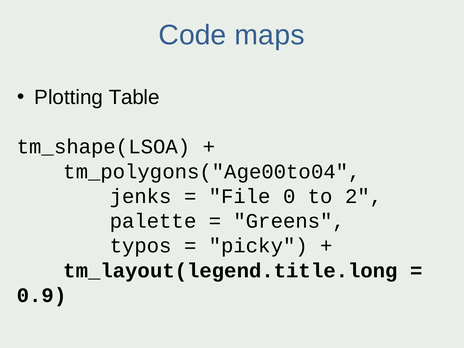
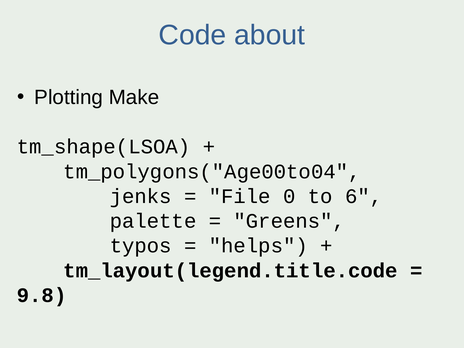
maps: maps -> about (270, 35)
Table: Table -> Make (134, 97)
2: 2 -> 6 (364, 196)
picky: picky -> helps (258, 246)
tm_layout(legend.title.long: tm_layout(legend.title.long -> tm_layout(legend.title.code (231, 271)
0.9: 0.9 -> 9.8 (42, 295)
